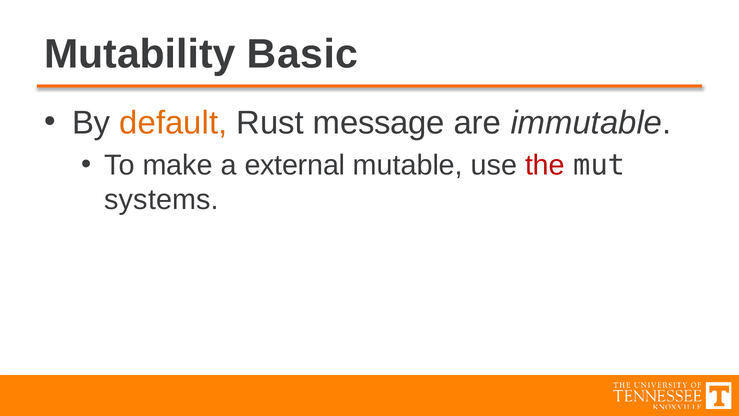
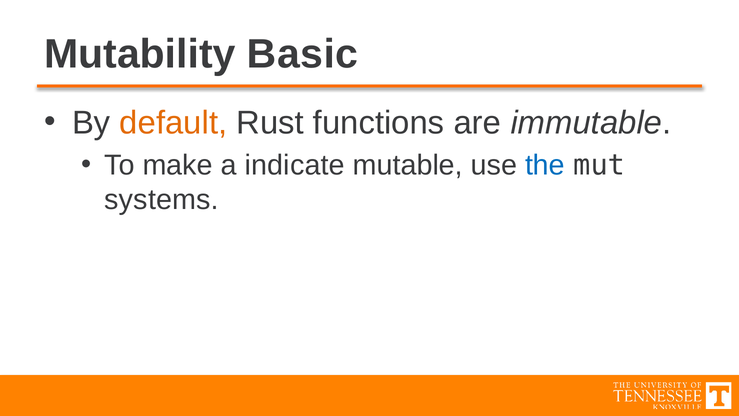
message: message -> functions (379, 123)
external: external -> indicate (295, 165)
the colour: red -> blue (545, 165)
